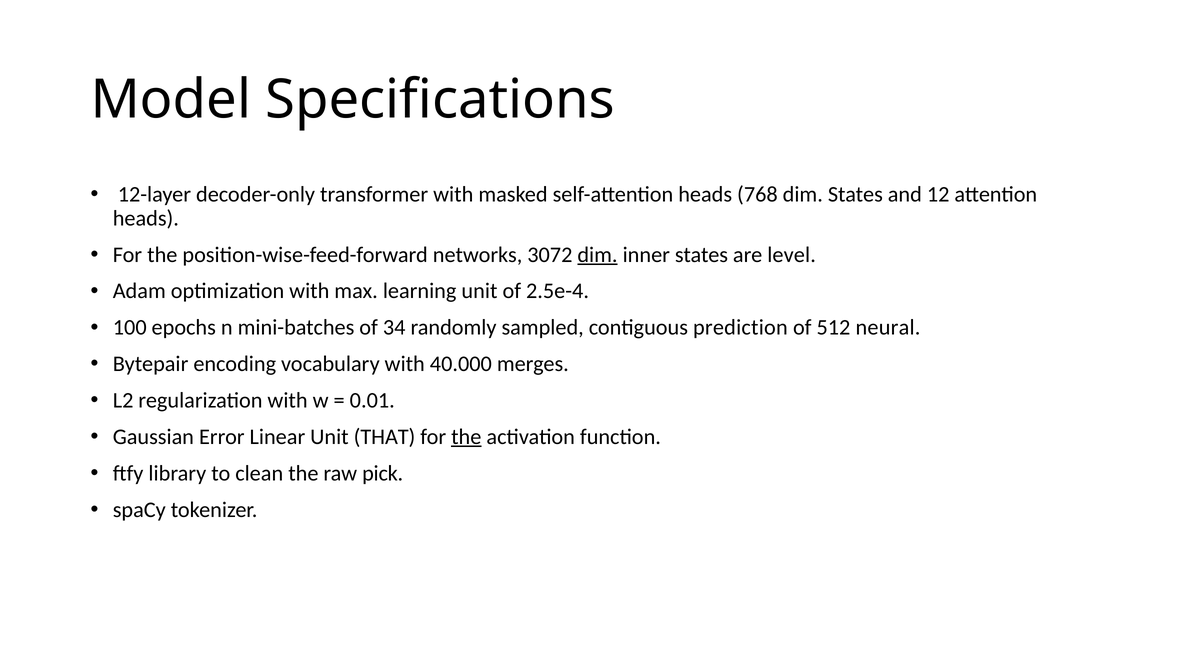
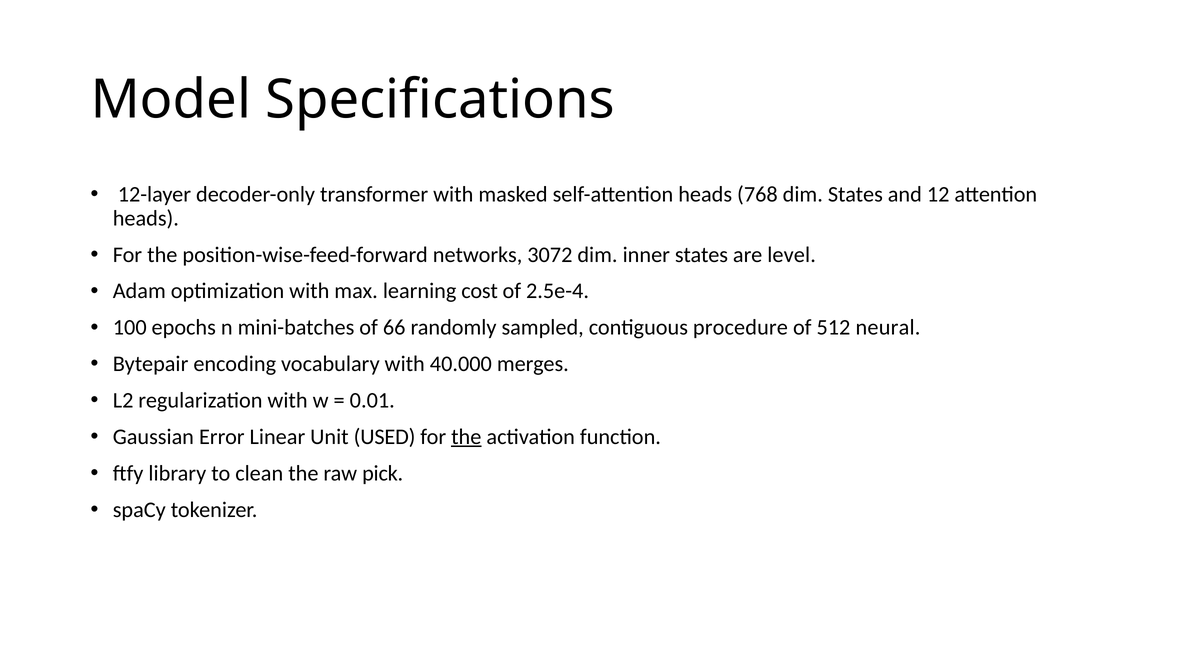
dim underline: present -> none (598, 255)
learning unit: unit -> cost (480, 291)
34: 34 -> 66 (394, 328)
prediction: prediction -> procedure (740, 328)
THAT: THAT -> USED (385, 437)
